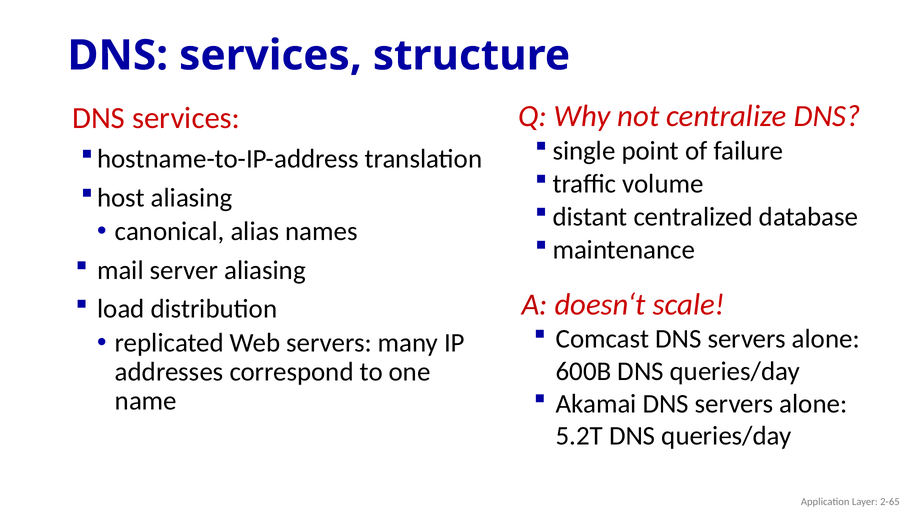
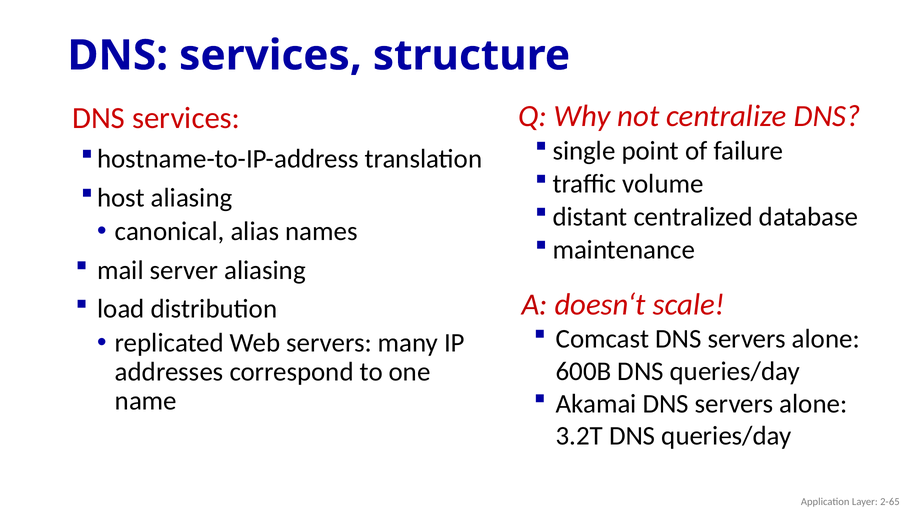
5.2T: 5.2T -> 3.2T (579, 437)
